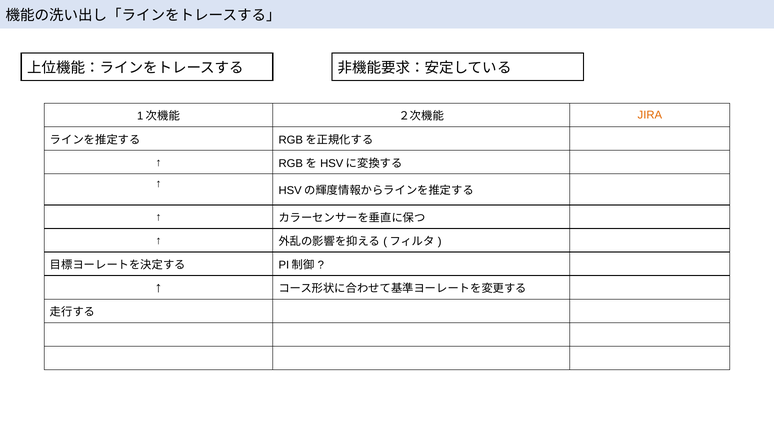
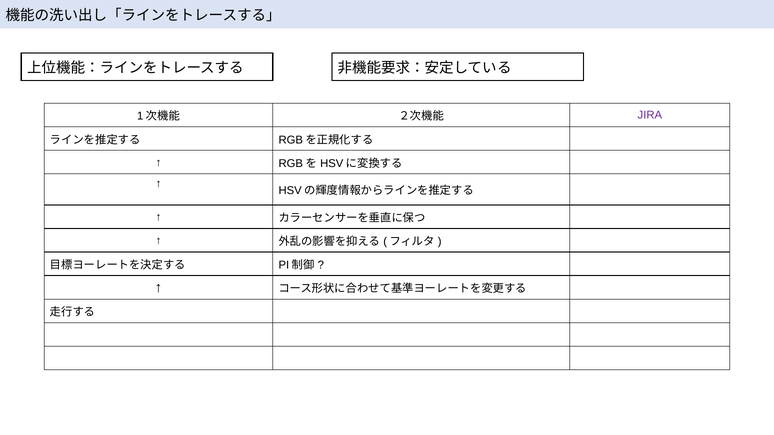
JIRA colour: orange -> purple (650, 115)
